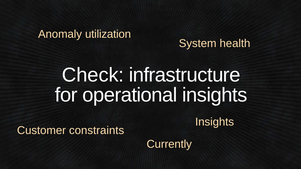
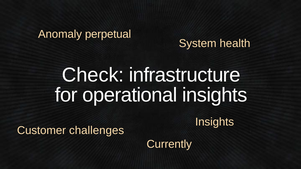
utilization: utilization -> perpetual (108, 34)
constraints: constraints -> challenges (97, 131)
